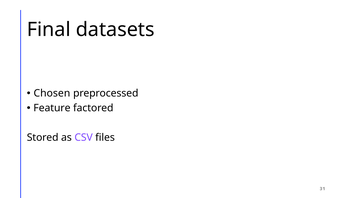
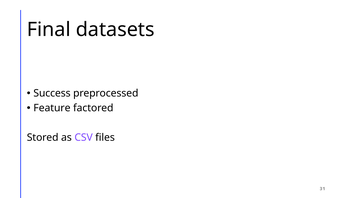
Chosen: Chosen -> Success (52, 93)
